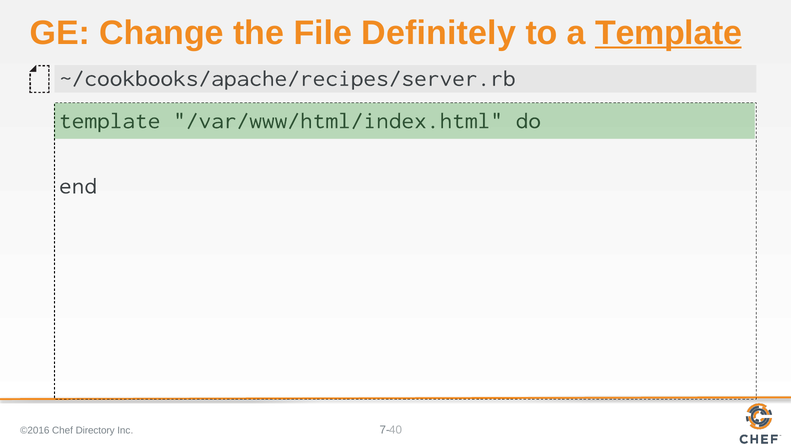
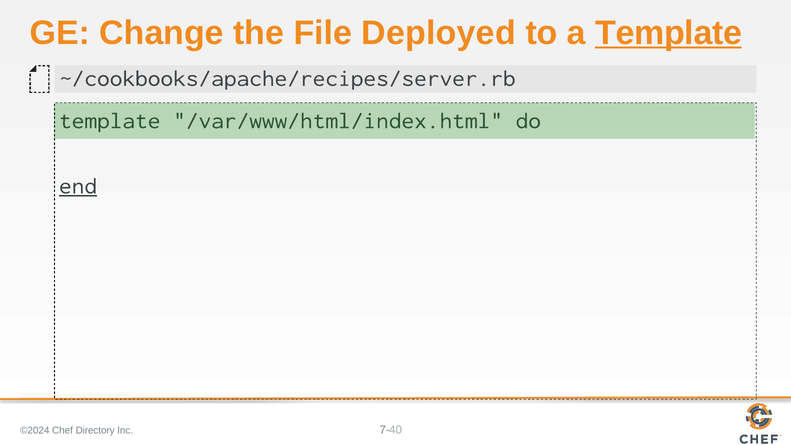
Definitely: Definitely -> Deployed (439, 33)
end underline: none -> present (78, 186)
©2016: ©2016 -> ©2024 (35, 430)
